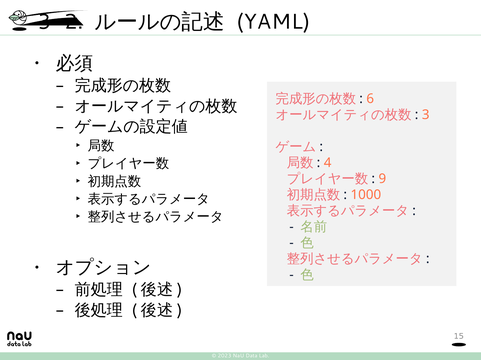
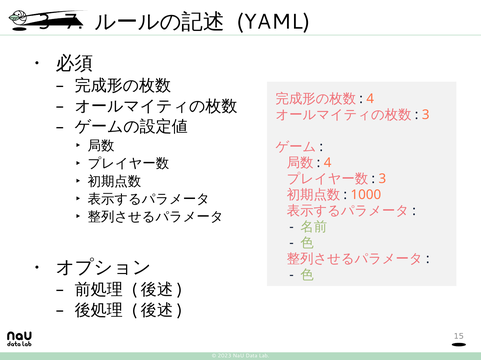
3-2: 3-2 -> 3-7 (61, 22)
6: 6 -> 4 (370, 99)
9: 9 -> 3 (382, 179)
